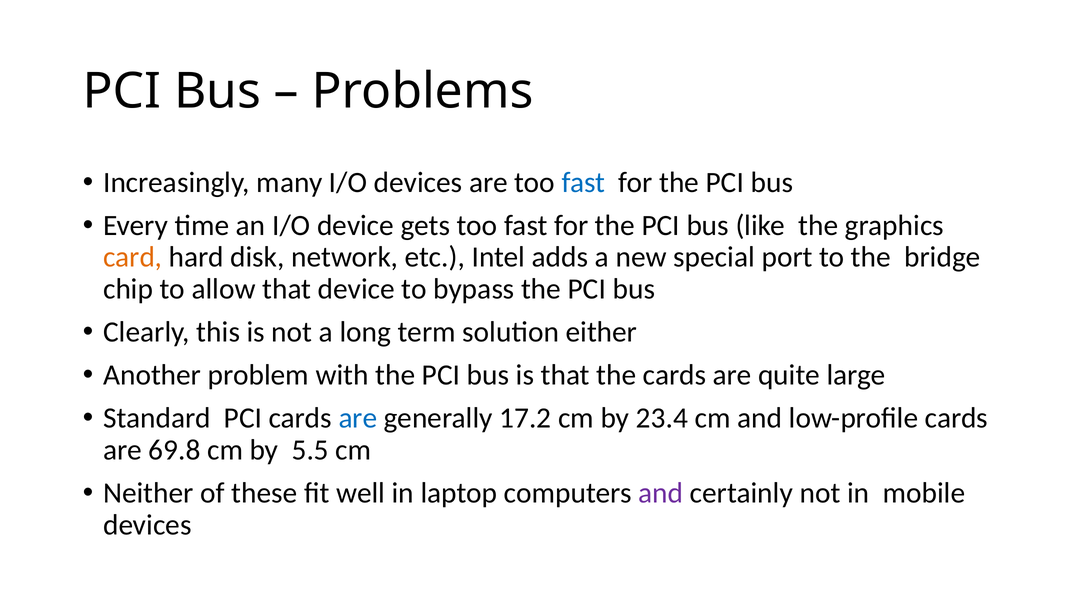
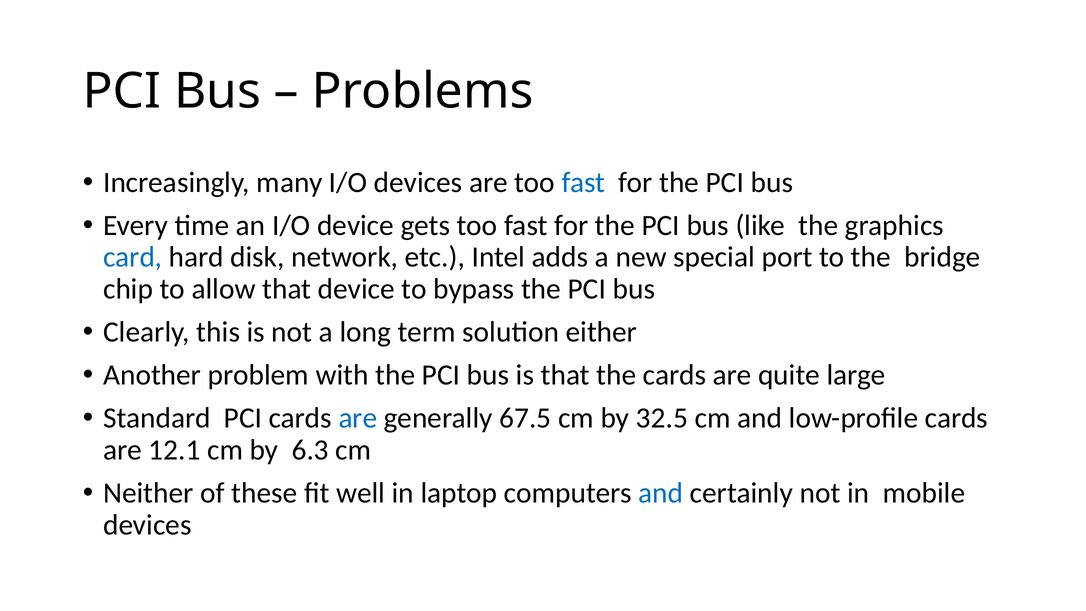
card colour: orange -> blue (133, 257)
17.2: 17.2 -> 67.5 (525, 418)
23.4: 23.4 -> 32.5 (662, 418)
69.8: 69.8 -> 12.1 (174, 450)
5.5: 5.5 -> 6.3 (310, 450)
and colour: purple -> blue (661, 493)
